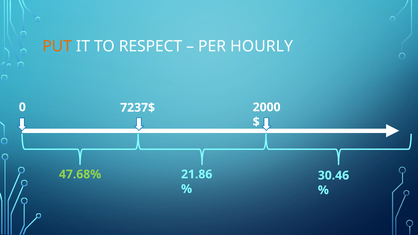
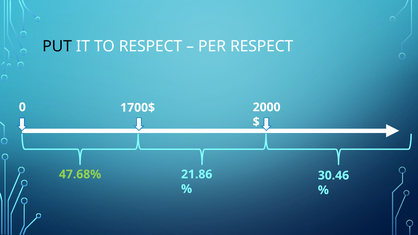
PUT colour: orange -> black (57, 46)
PER HOURLY: HOURLY -> RESPECT (262, 46)
7237$: 7237$ -> 1700$ (138, 108)
